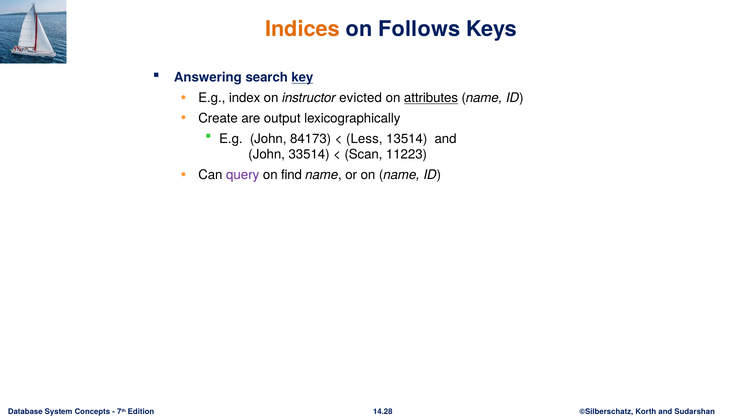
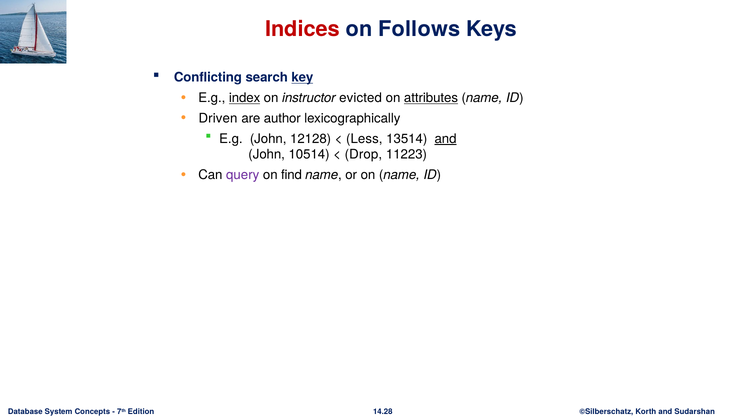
Indices colour: orange -> red (302, 29)
Answering: Answering -> Conflicting (208, 78)
index underline: none -> present (245, 98)
Create: Create -> Driven (218, 119)
output: output -> author (282, 119)
84173: 84173 -> 12128 (311, 139)
and underline: none -> present (446, 139)
33514: 33514 -> 10514 (309, 155)
Scan: Scan -> Drop (363, 155)
